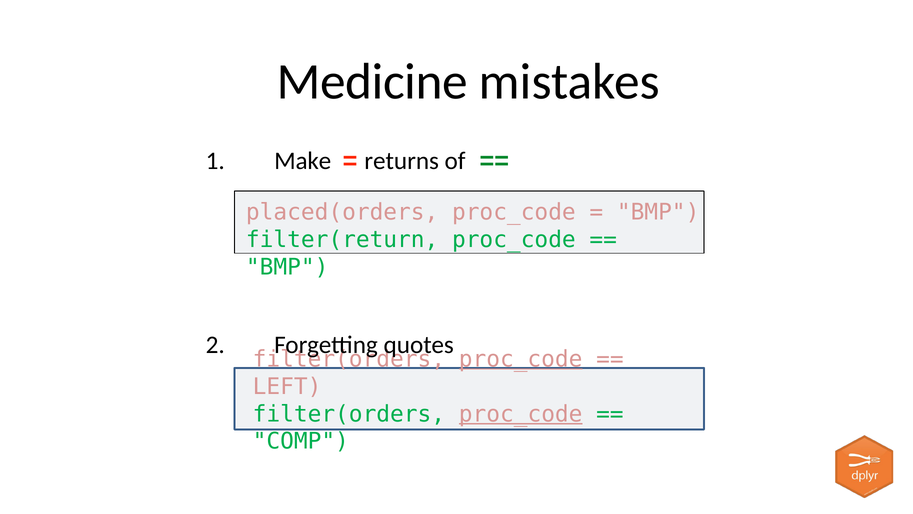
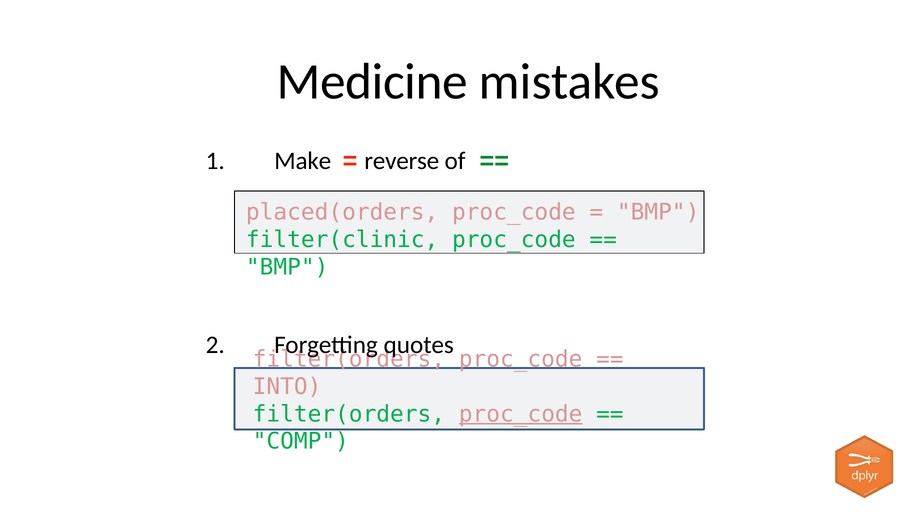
returns: returns -> reverse (402, 161)
filter(return: filter(return -> filter(clinic (342, 239)
proc_code underline: present -> none (521, 359)
LEFT: LEFT -> INTO (287, 386)
